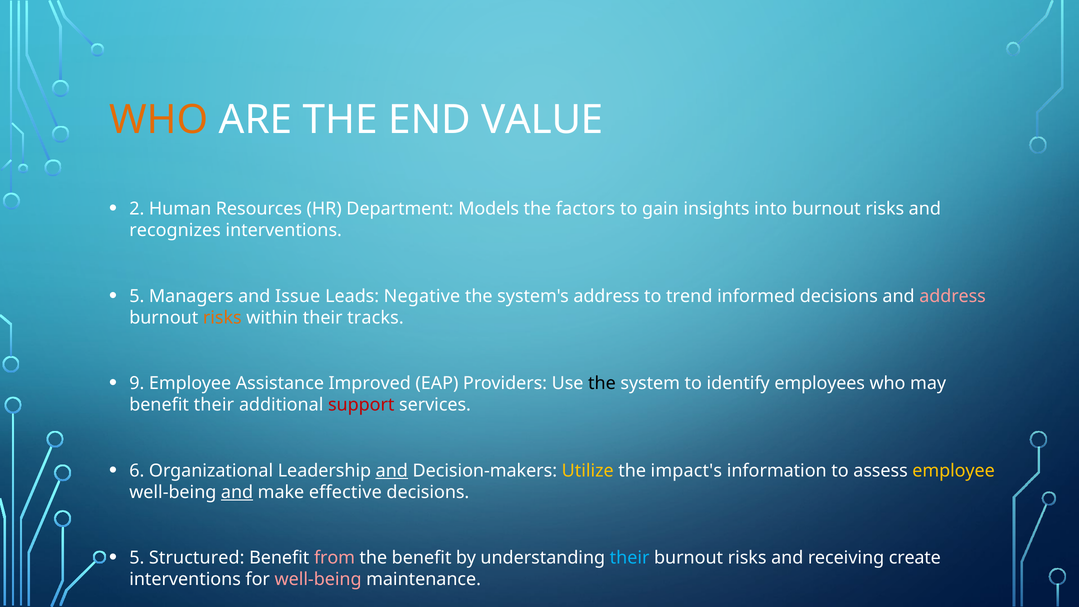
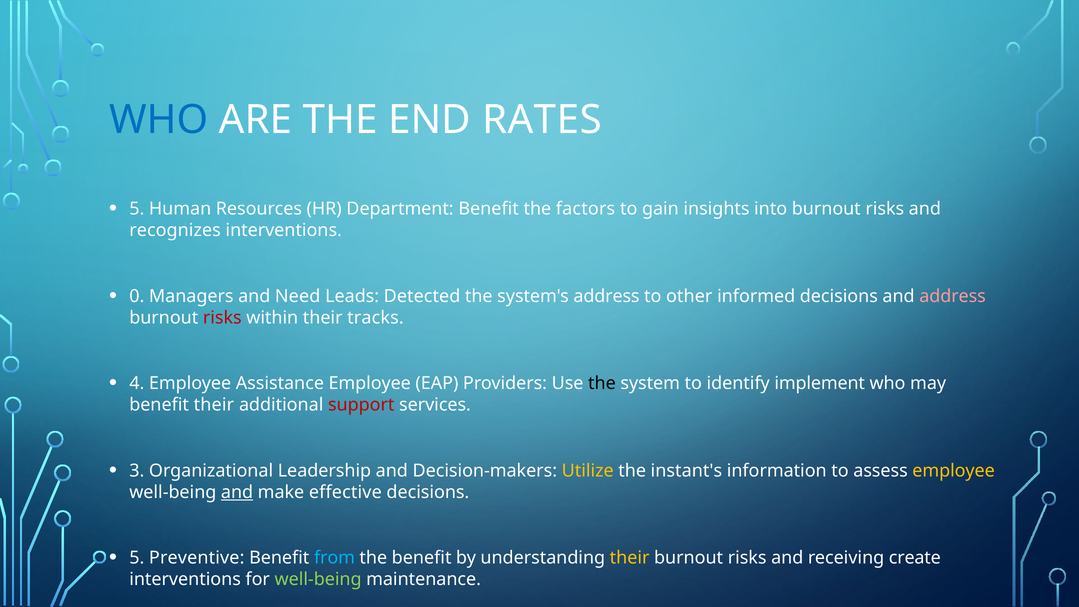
WHO colour: orange -> blue (159, 120)
VALUE: VALUE -> RATES (542, 120)
2: 2 -> 5 (137, 209)
Department Models: Models -> Benefit (489, 209)
5: 5 -> 0 (137, 296)
Issue: Issue -> Need (298, 296)
Negative: Negative -> Detected (422, 296)
trend: trend -> other (689, 296)
risks colour: orange -> red (222, 318)
9: 9 -> 4 (137, 383)
Assistance Improved: Improved -> Employee (370, 383)
employees: employees -> implement (820, 383)
6: 6 -> 3 (137, 471)
and underline: present -> none (392, 471)
impact's: impact's -> instant's (686, 471)
Structured: Structured -> Preventive (197, 558)
from colour: pink -> light blue (335, 558)
their colour: light blue -> yellow (630, 558)
well-being colour: pink -> light green (318, 579)
